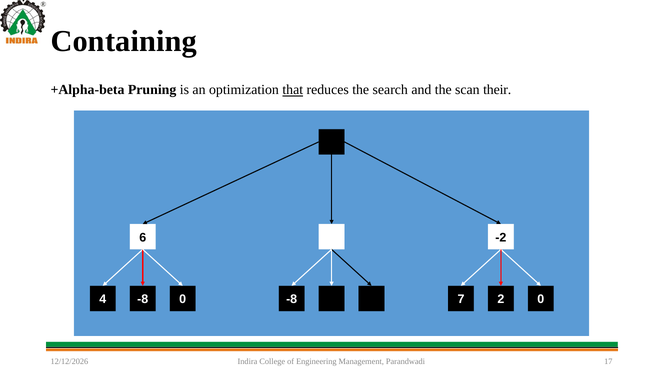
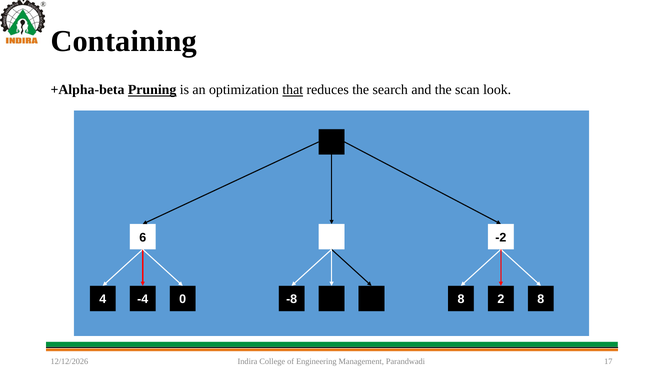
Pruning underline: none -> present (152, 90)
their: their -> look (497, 90)
4 -8: -8 -> -4 (143, 299)
-8 7: 7 -> 8 (461, 299)
2 0: 0 -> 8 (541, 299)
